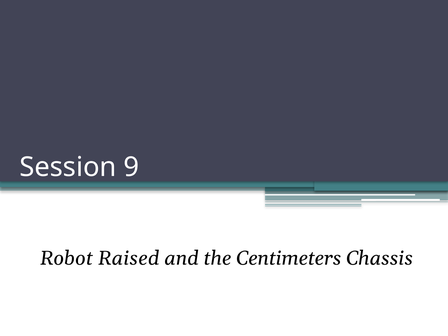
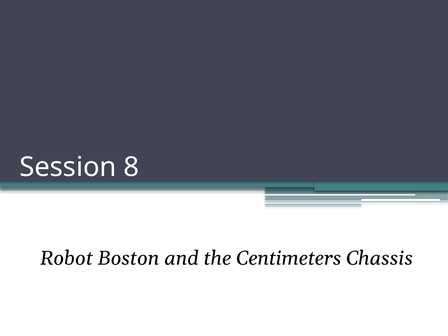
9: 9 -> 8 (131, 167)
Raised: Raised -> Boston (129, 258)
